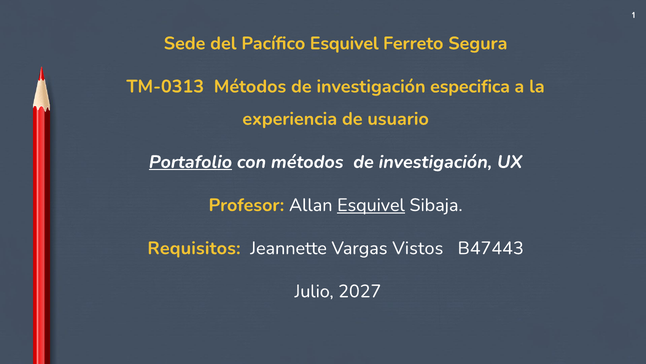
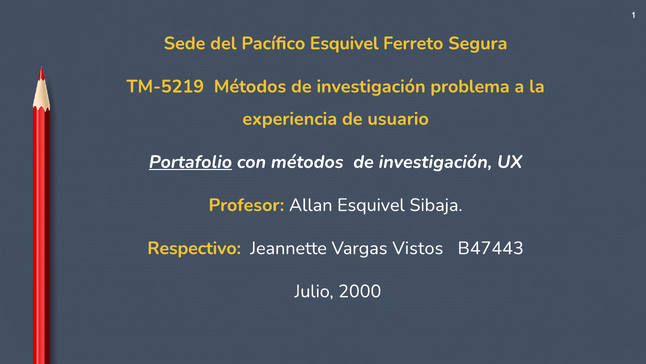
TM-0313: TM-0313 -> TM-5219 (165, 86)
especifica: especifica -> problema (470, 86)
Esquivel underline: present -> none (371, 205)
Requisitos: Requisitos -> Respectivo (194, 248)
2027: 2027 -> 2000 (360, 291)
